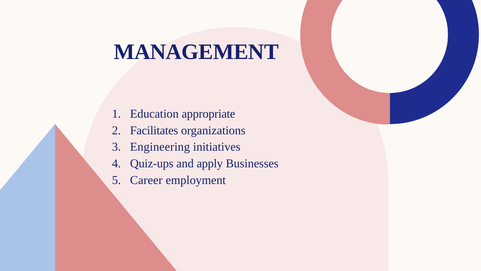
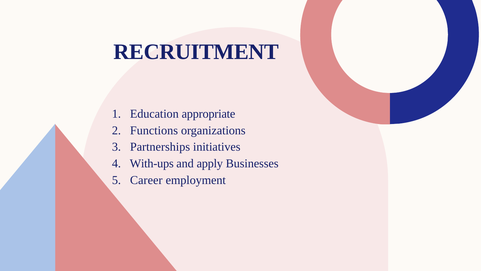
MANAGEMENT: MANAGEMENT -> RECRUITMENT (196, 52)
Facilitates: Facilitates -> Functions (154, 130)
Engineering: Engineering -> Partnerships (160, 147)
Quiz-ups: Quiz-ups -> With-ups (152, 163)
